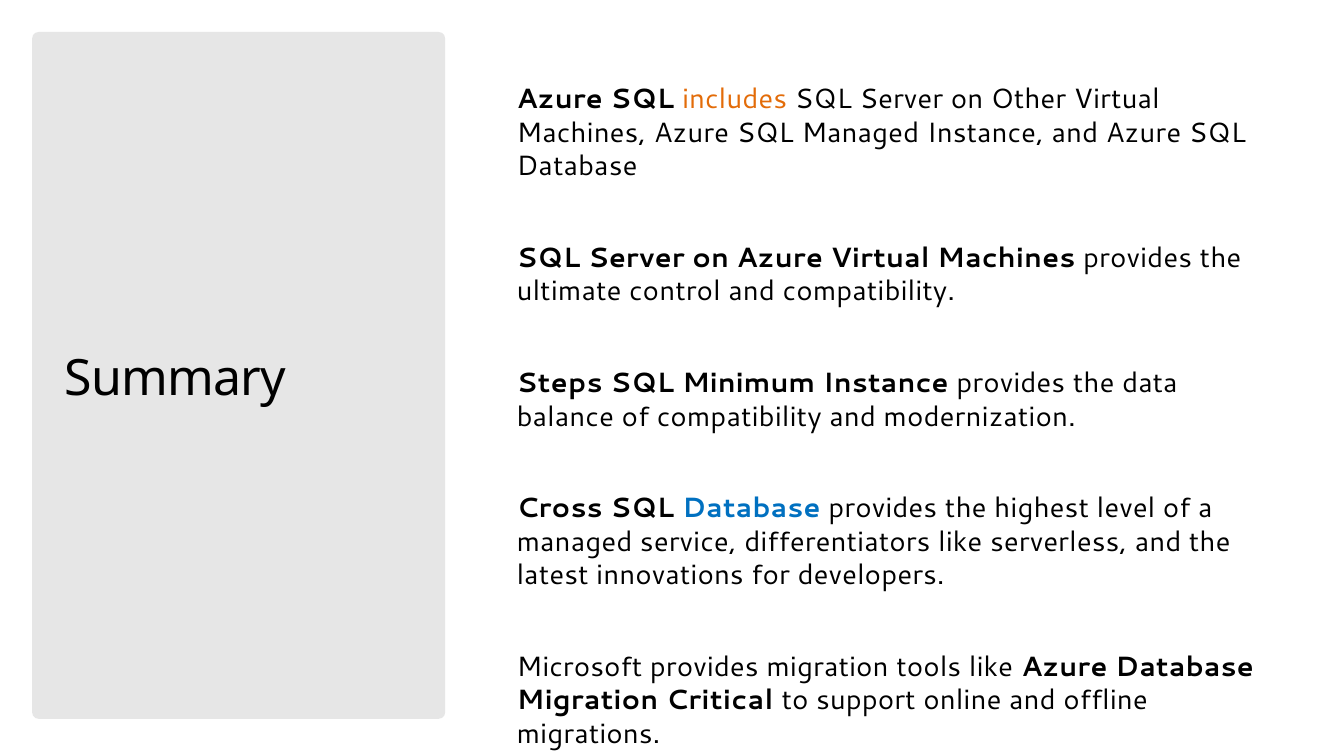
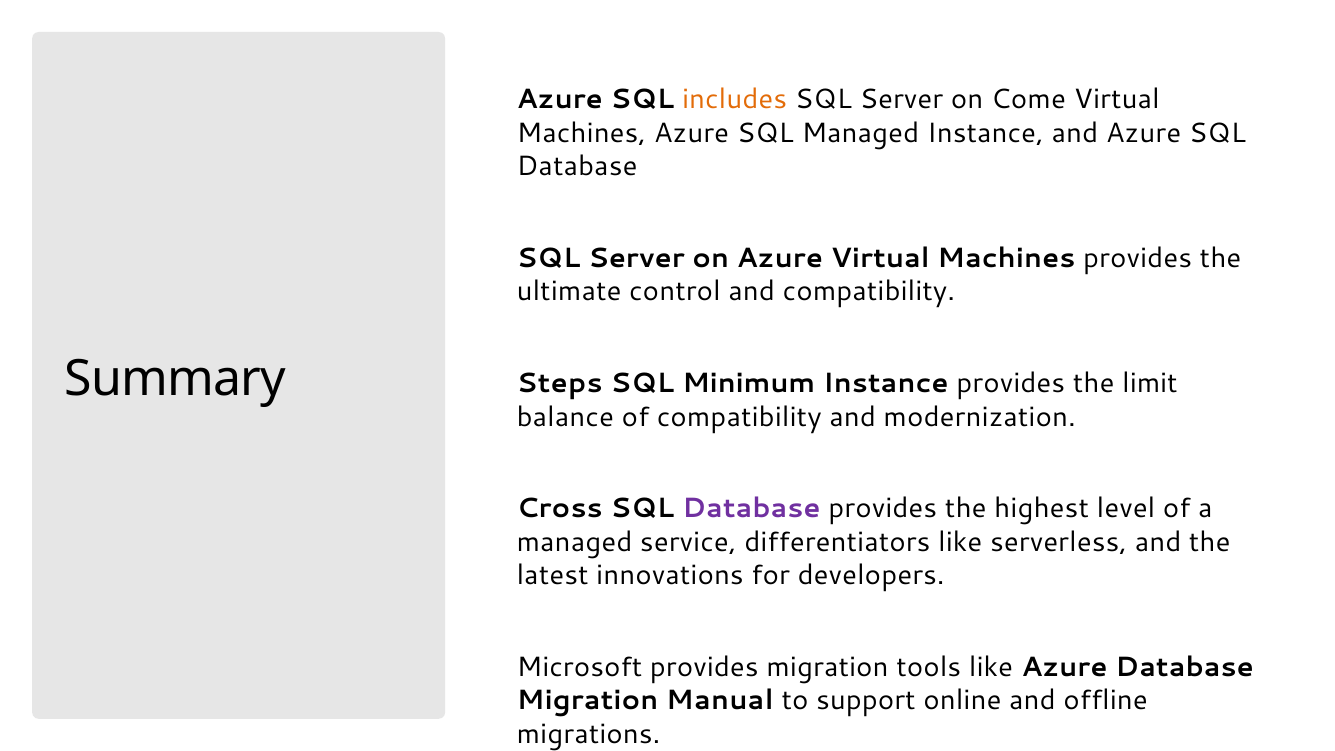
Other: Other -> Come (1029, 100)
data: data -> limit (1150, 383)
Database colour: blue -> purple (751, 509)
Critical: Critical -> Manual (720, 701)
